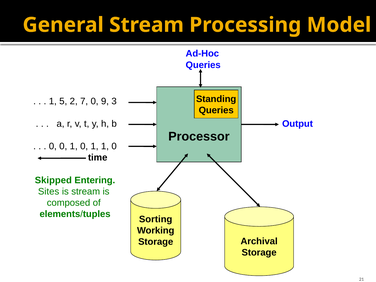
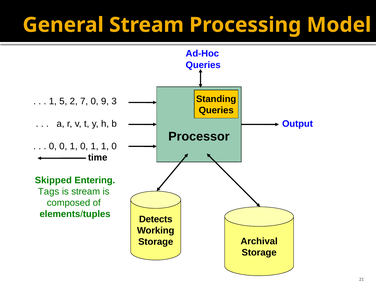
Sites: Sites -> Tags (49, 191)
Sorting: Sorting -> Detects (156, 219)
